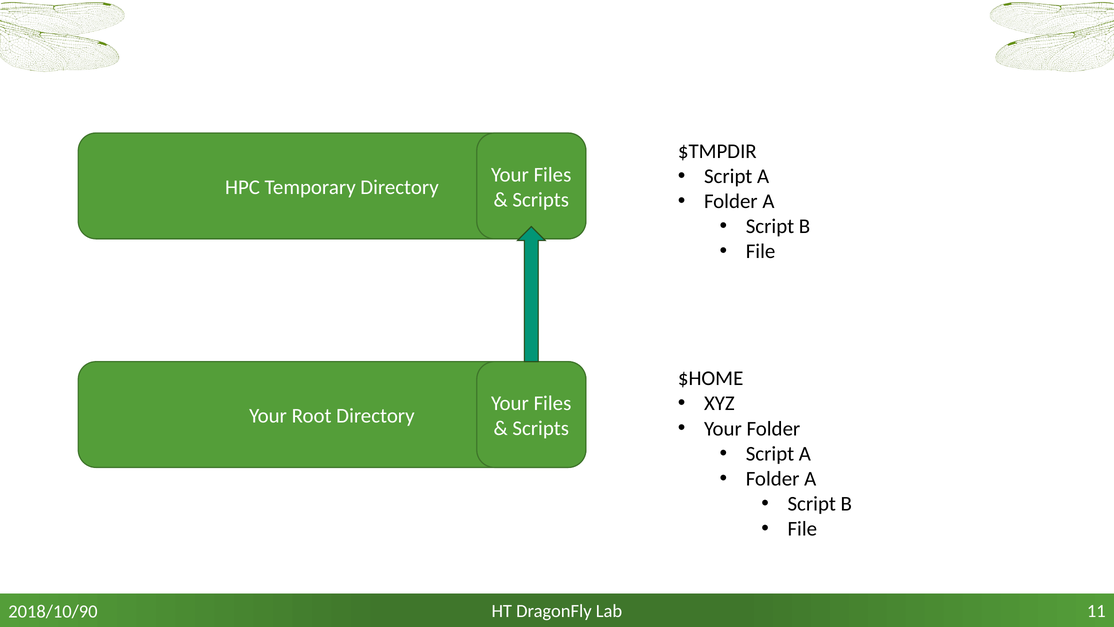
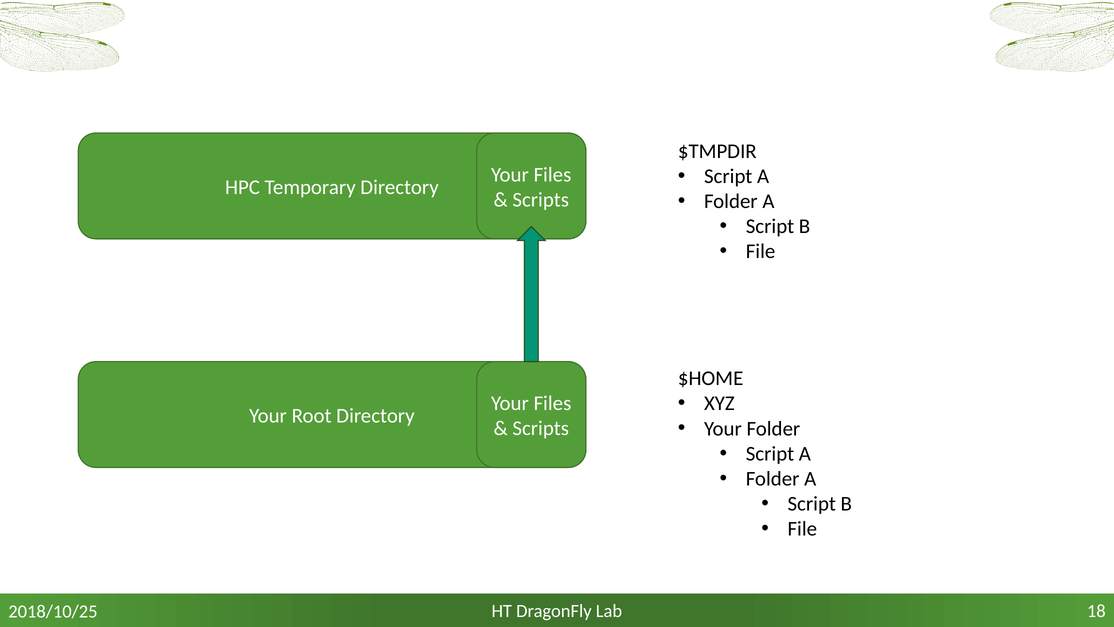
11: 11 -> 18 (1096, 611)
2018/10/90: 2018/10/90 -> 2018/10/25 (53, 611)
